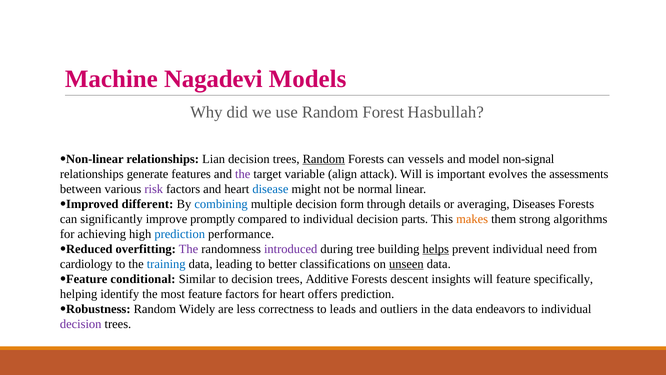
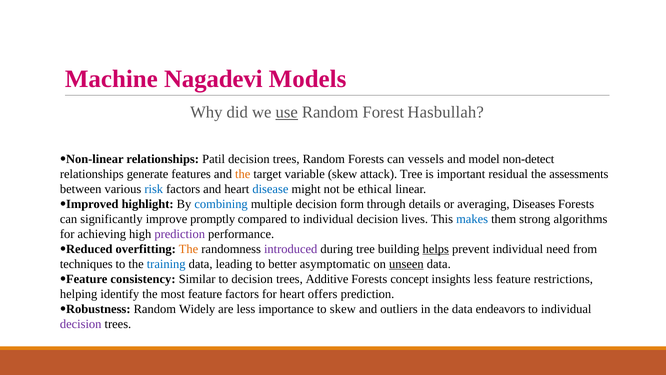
use underline: none -> present (287, 112)
Lian: Lian -> Patil (214, 159)
Random underline: present -> none (324, 159)
non-signal: non-signal -> non-detect (528, 159)
the colour: purple -> orange (243, 174)
variable align: align -> skew (343, 174)
attack Will: Will -> Tree (411, 174)
evolves: evolves -> residual (508, 174)
risk colour: purple -> blue (154, 189)
normal: normal -> ethical (375, 189)
different: different -> highlight (148, 204)
parts: parts -> lives (415, 219)
makes colour: orange -> blue (472, 219)
prediction colour: blue -> purple (180, 234)
The colour: purple -> orange (189, 249)
cardiology: cardiology -> techniques (86, 264)
classifications: classifications -> asymptomatic (335, 264)
conditional: conditional -> consistency (143, 279)
descent: descent -> concept (410, 279)
insights will: will -> less (483, 279)
specifically: specifically -> restrictions (563, 279)
correctness: correctness -> importance (286, 309)
to leads: leads -> skew (343, 309)
